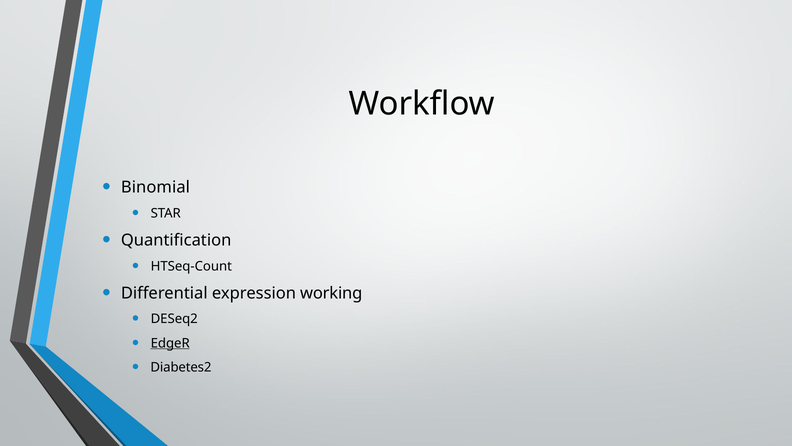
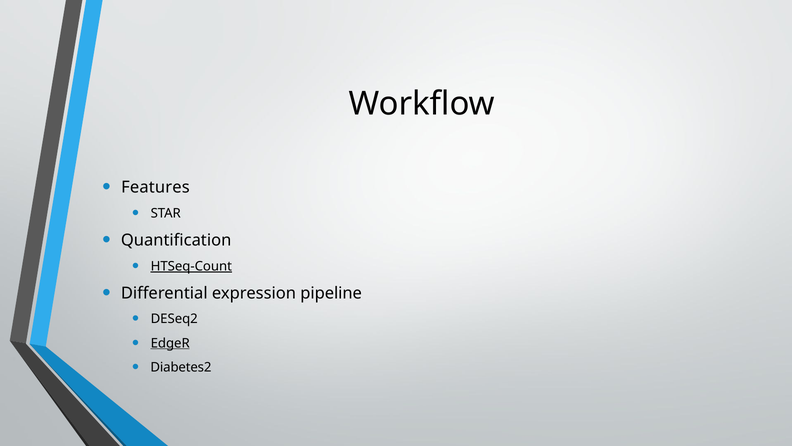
Binomial: Binomial -> Features (155, 187)
HTSeq-Count underline: none -> present (191, 266)
working: working -> pipeline (331, 293)
